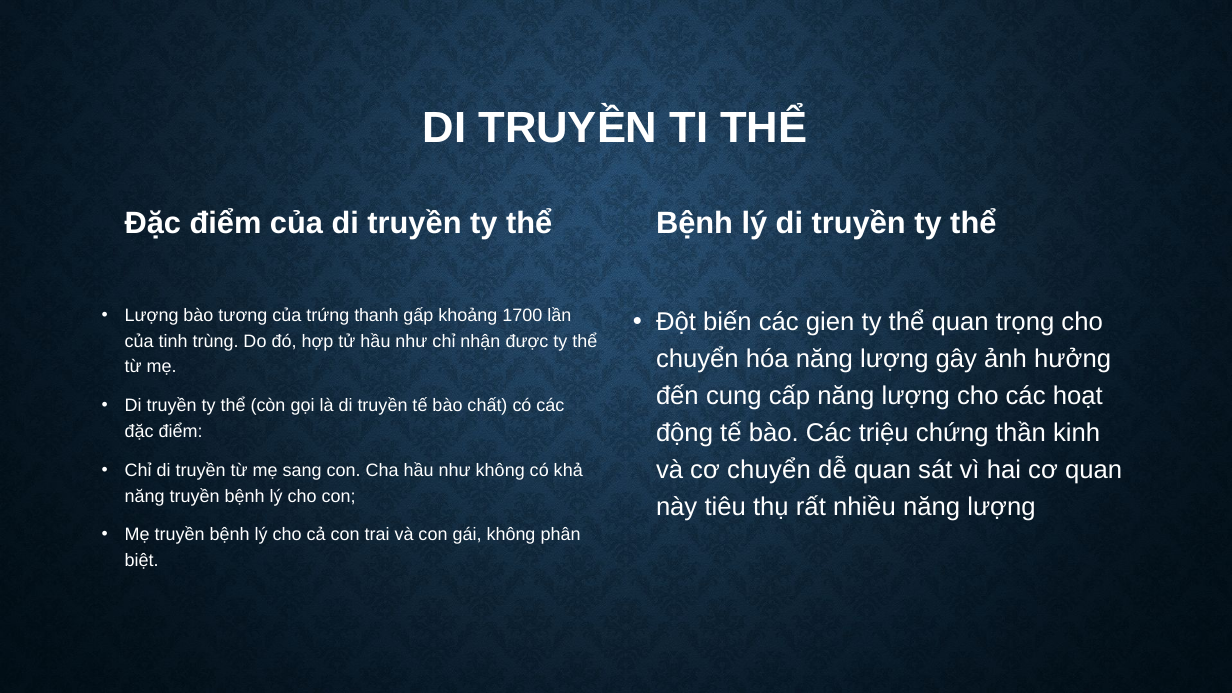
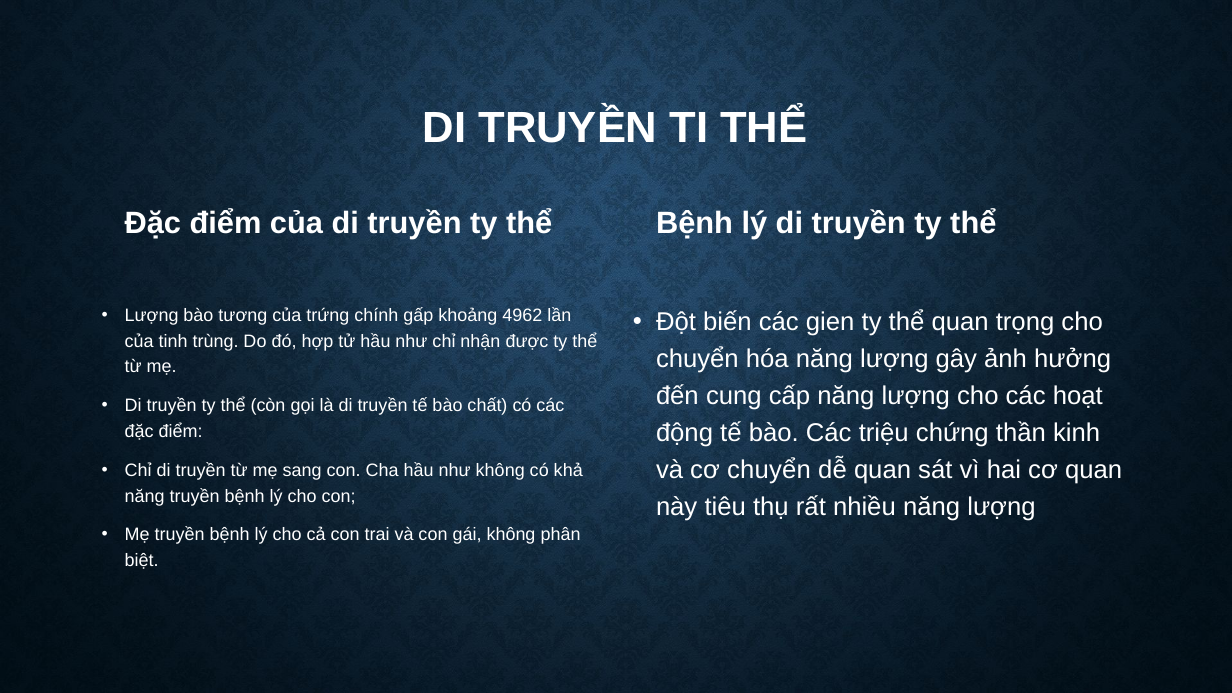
thanh: thanh -> chính (376, 315)
1700: 1700 -> 4962 (522, 315)
